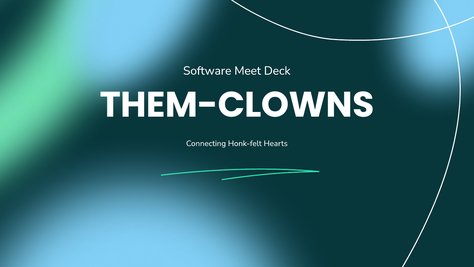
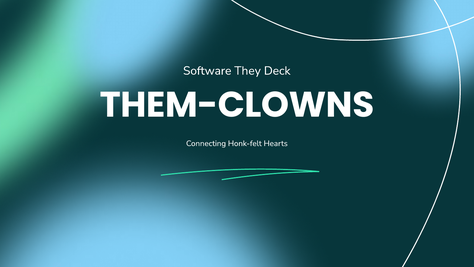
Meet: Meet -> They (248, 71)
